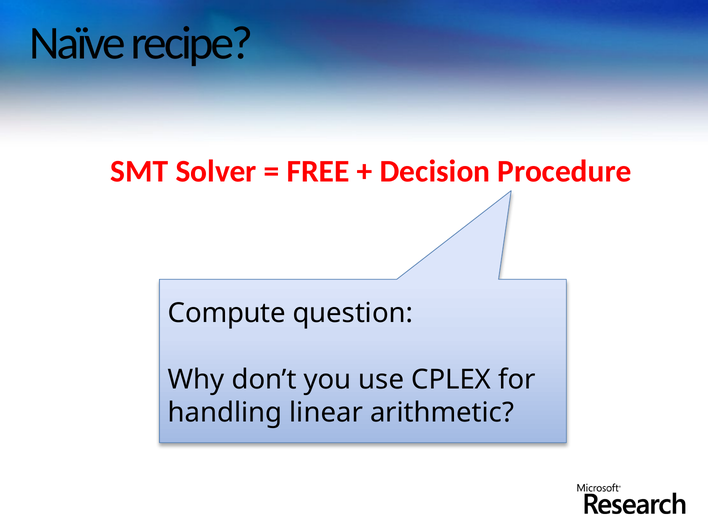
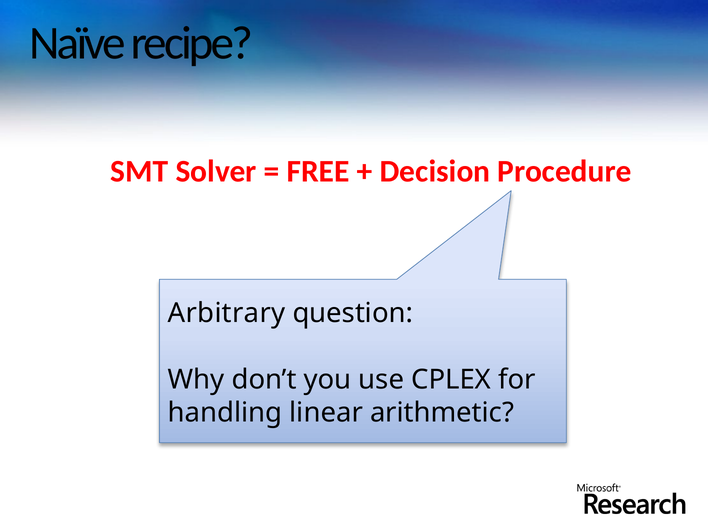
Compute: Compute -> Arbitrary (227, 313)
